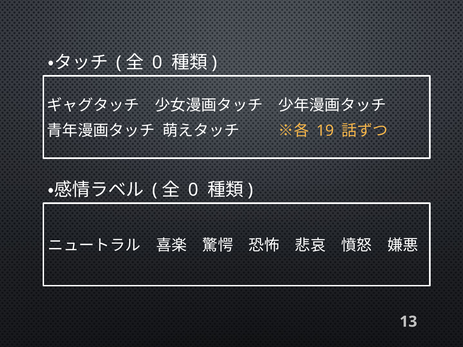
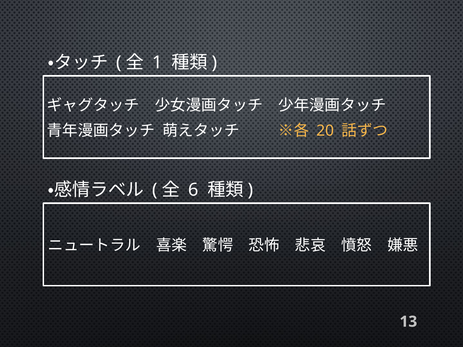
0: 0 -> 1 (157, 63)
19: 19 -> 20 (325, 131)
0: 0 -> 6 (193, 190)
